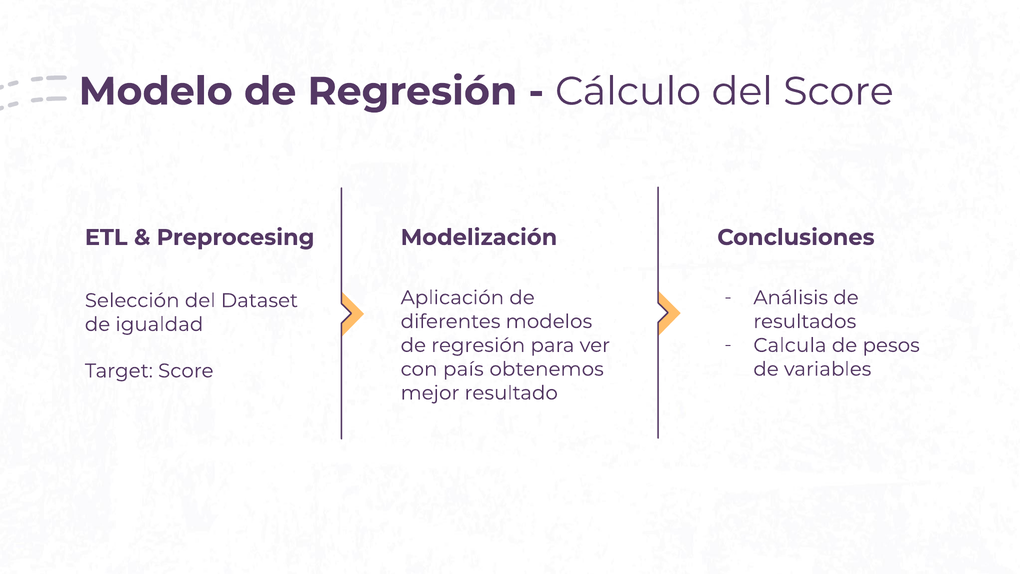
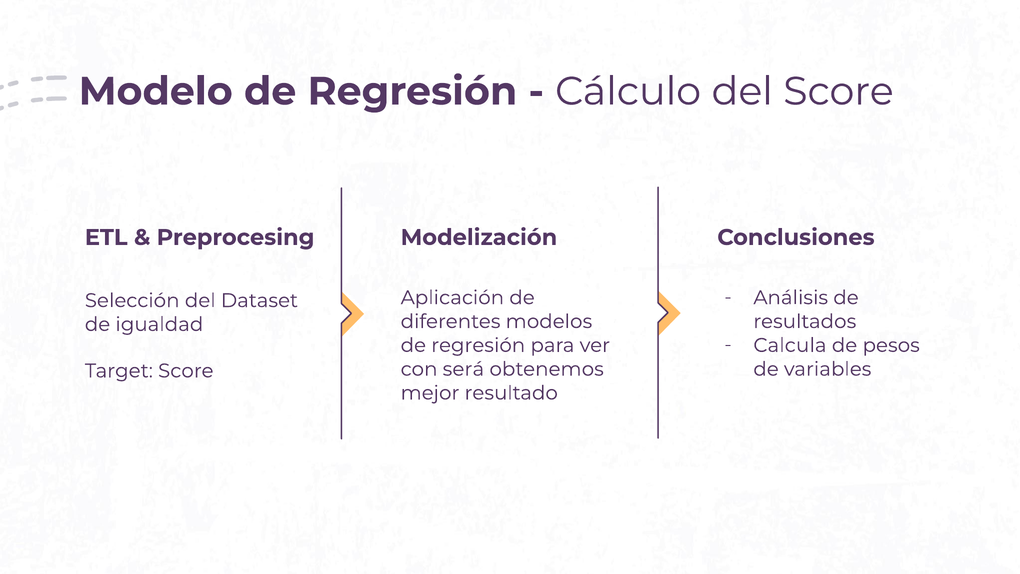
país: país -> será (463, 369)
